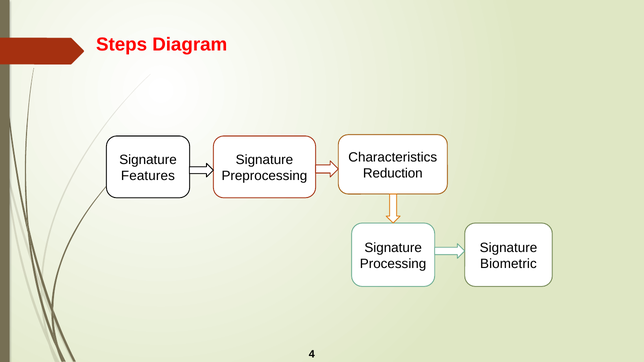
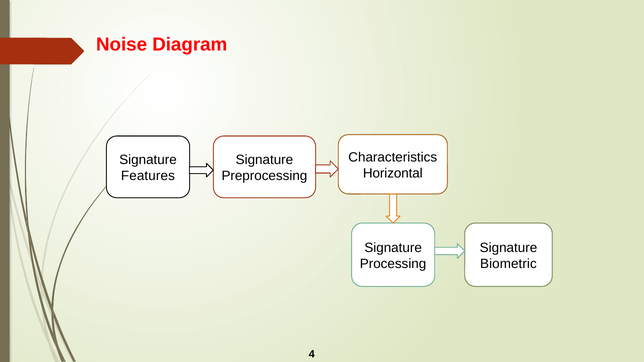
Steps: Steps -> Noise (122, 45)
Reduction: Reduction -> Horizontal (393, 173)
